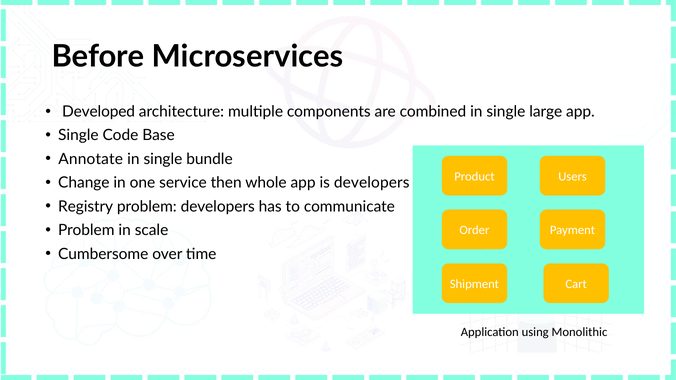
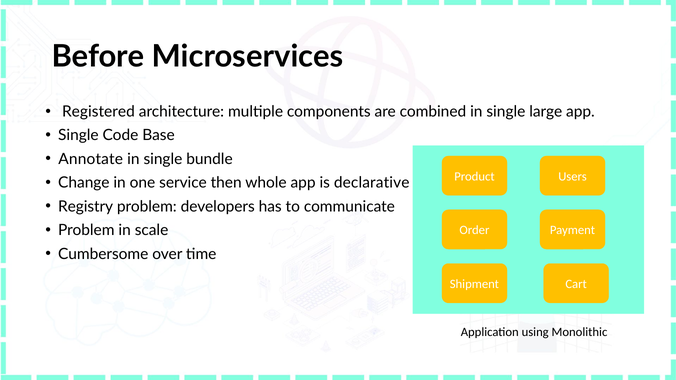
Developed: Developed -> Registered (98, 112)
is developers: developers -> declarative (372, 183)
